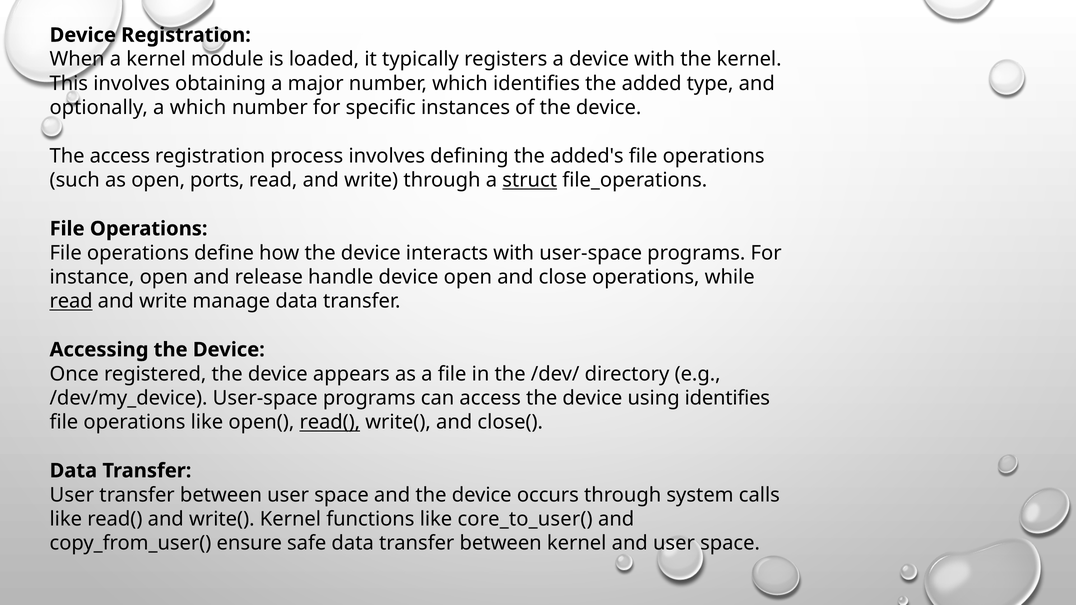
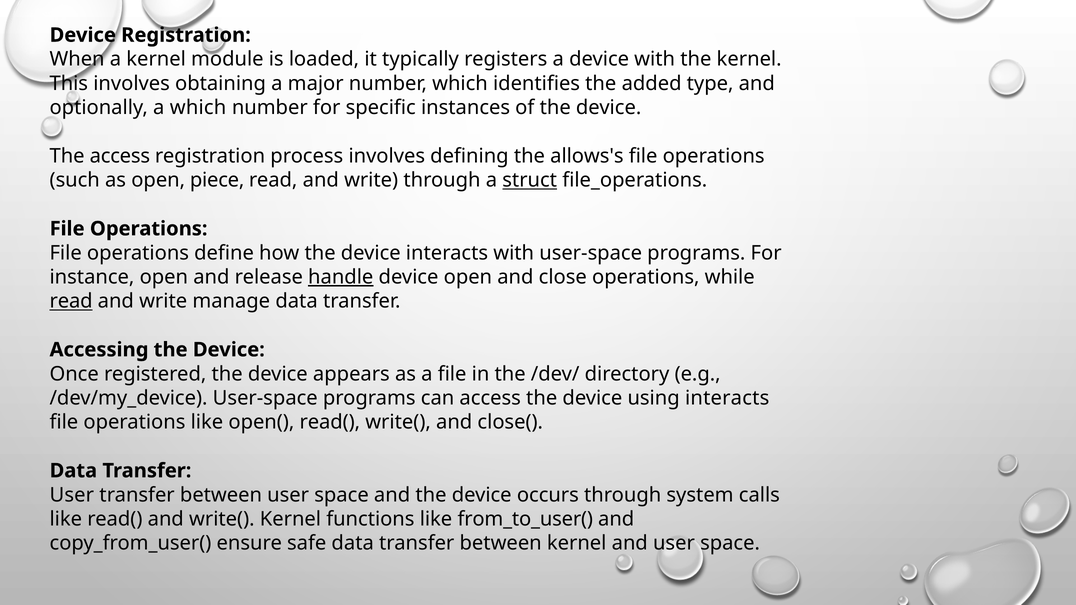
added's: added's -> allows's (587, 156)
ports: ports -> piece (217, 180)
handle underline: none -> present (341, 277)
using identifies: identifies -> interacts (727, 398)
read( underline: present -> none (330, 422)
core_to_user(: core_to_user( -> from_to_user( (525, 519)
